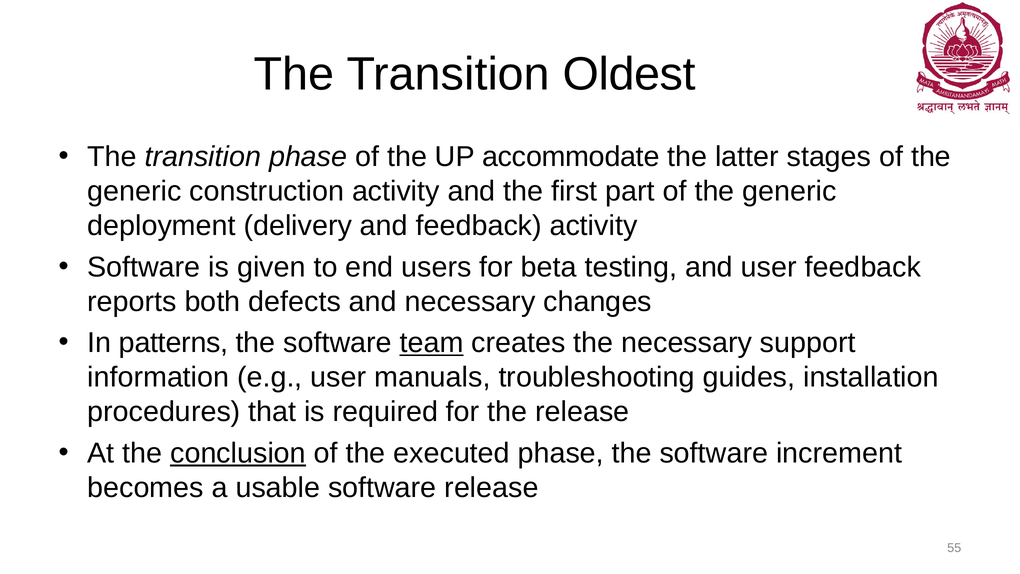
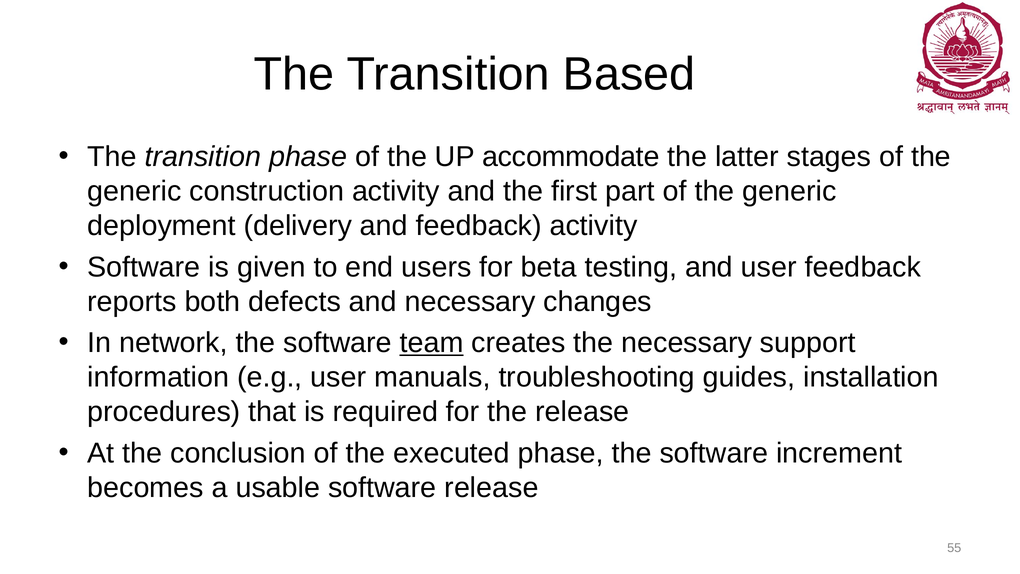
Oldest: Oldest -> Based (629, 74)
patterns: patterns -> network (173, 343)
conclusion underline: present -> none (238, 453)
